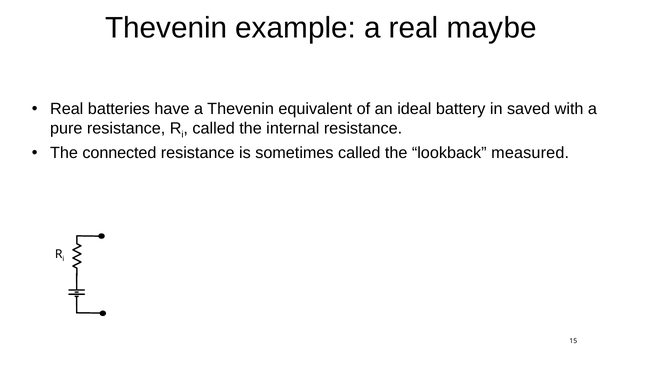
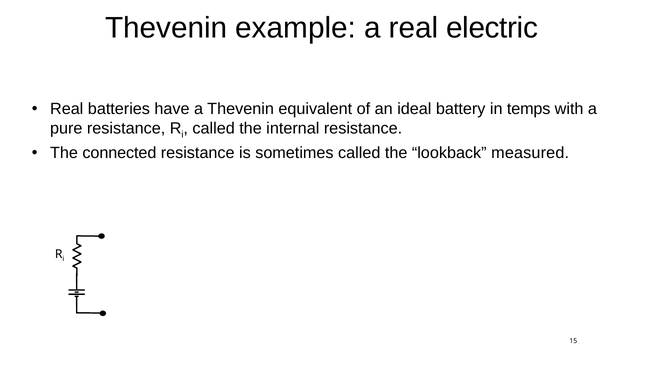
maybe: maybe -> electric (492, 28)
saved: saved -> temps (529, 109)
